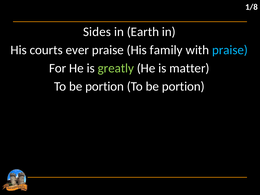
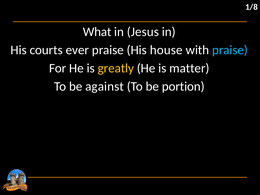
Sides: Sides -> What (97, 32)
Earth: Earth -> Jesus (143, 32)
family: family -> house (166, 50)
greatly colour: light green -> yellow (116, 68)
portion: portion -> against (105, 86)
